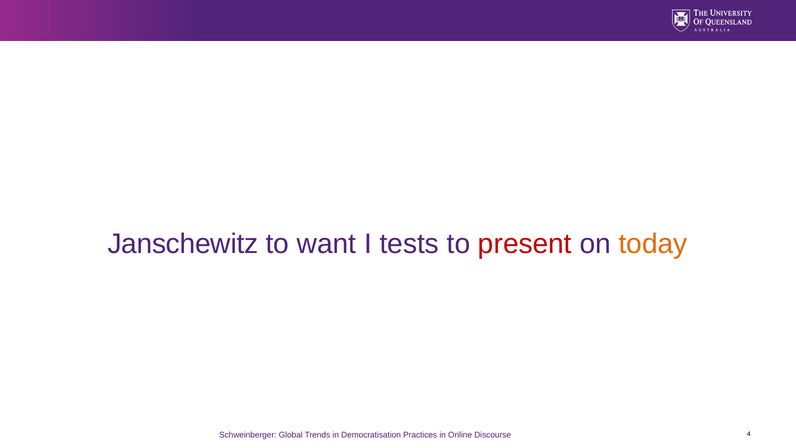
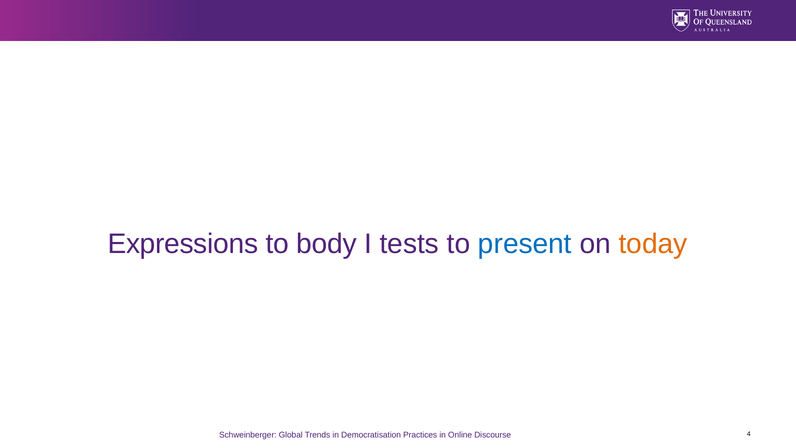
Janschewitz: Janschewitz -> Expressions (183, 244)
want: want -> body (327, 244)
present colour: red -> blue (525, 244)
